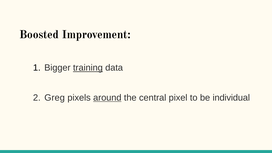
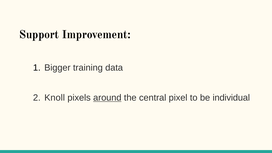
Boosted: Boosted -> Support (39, 35)
training underline: present -> none (88, 68)
Greg: Greg -> Knoll (55, 98)
